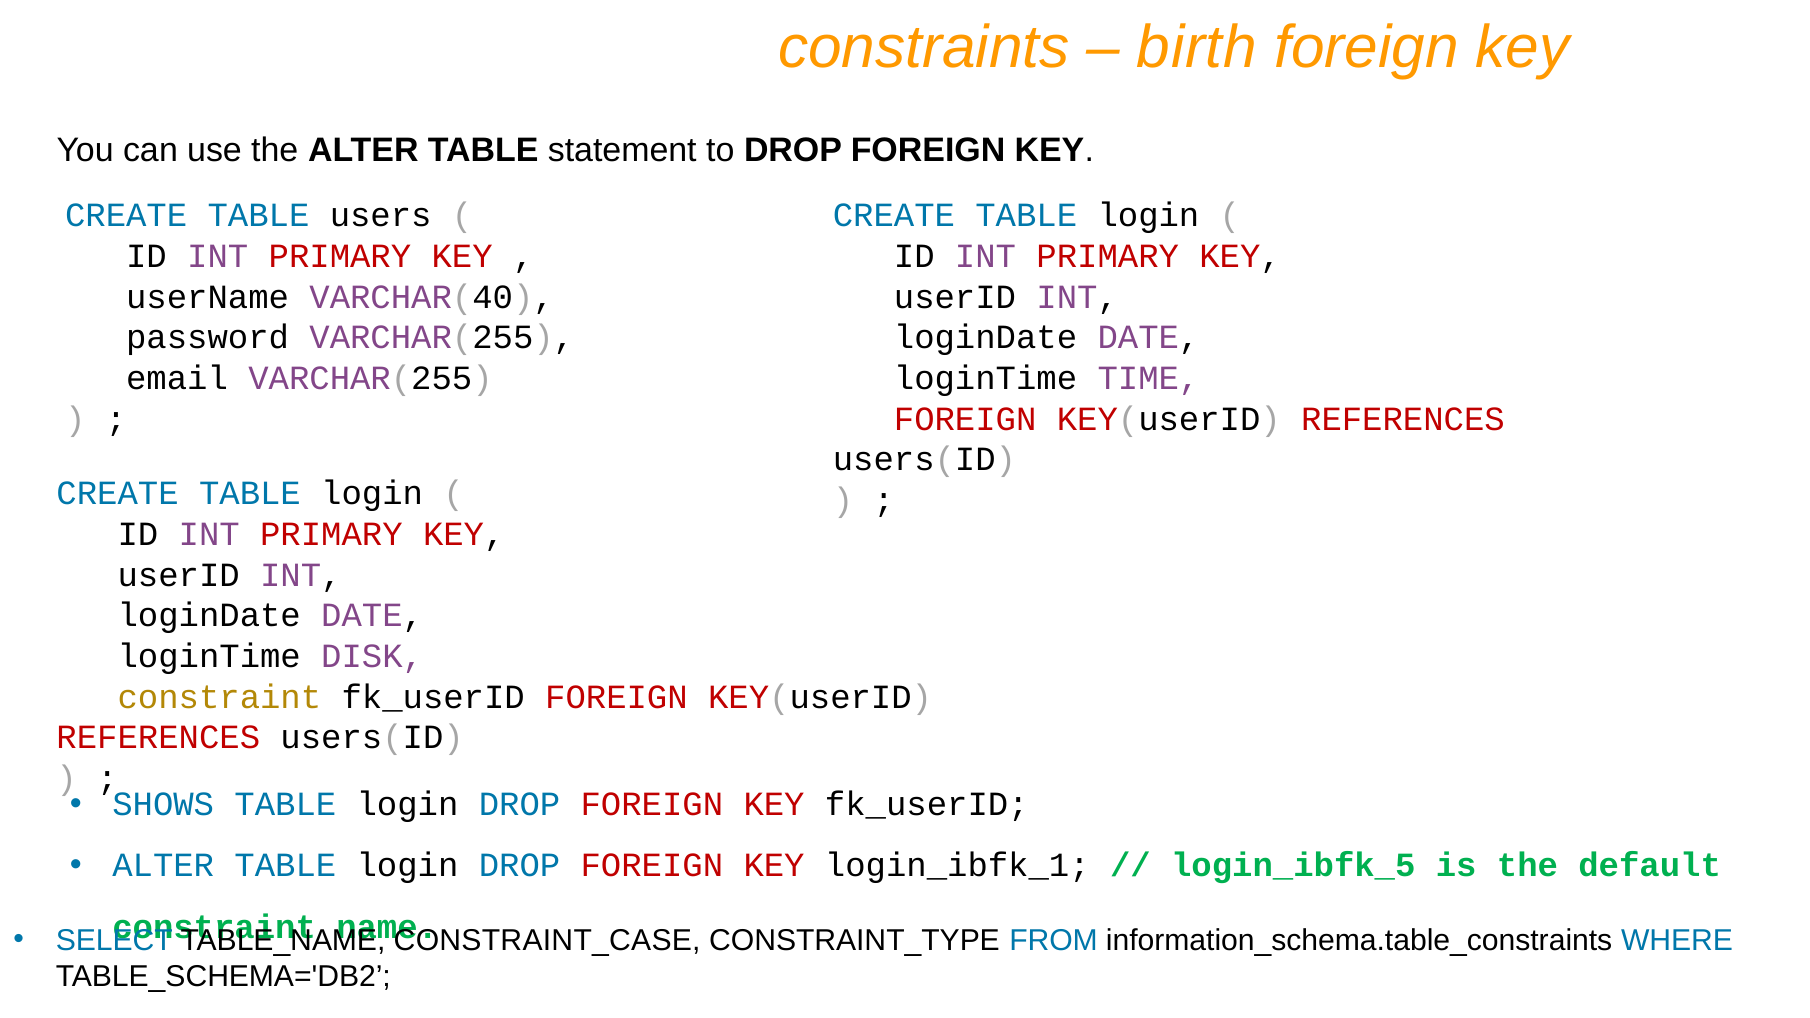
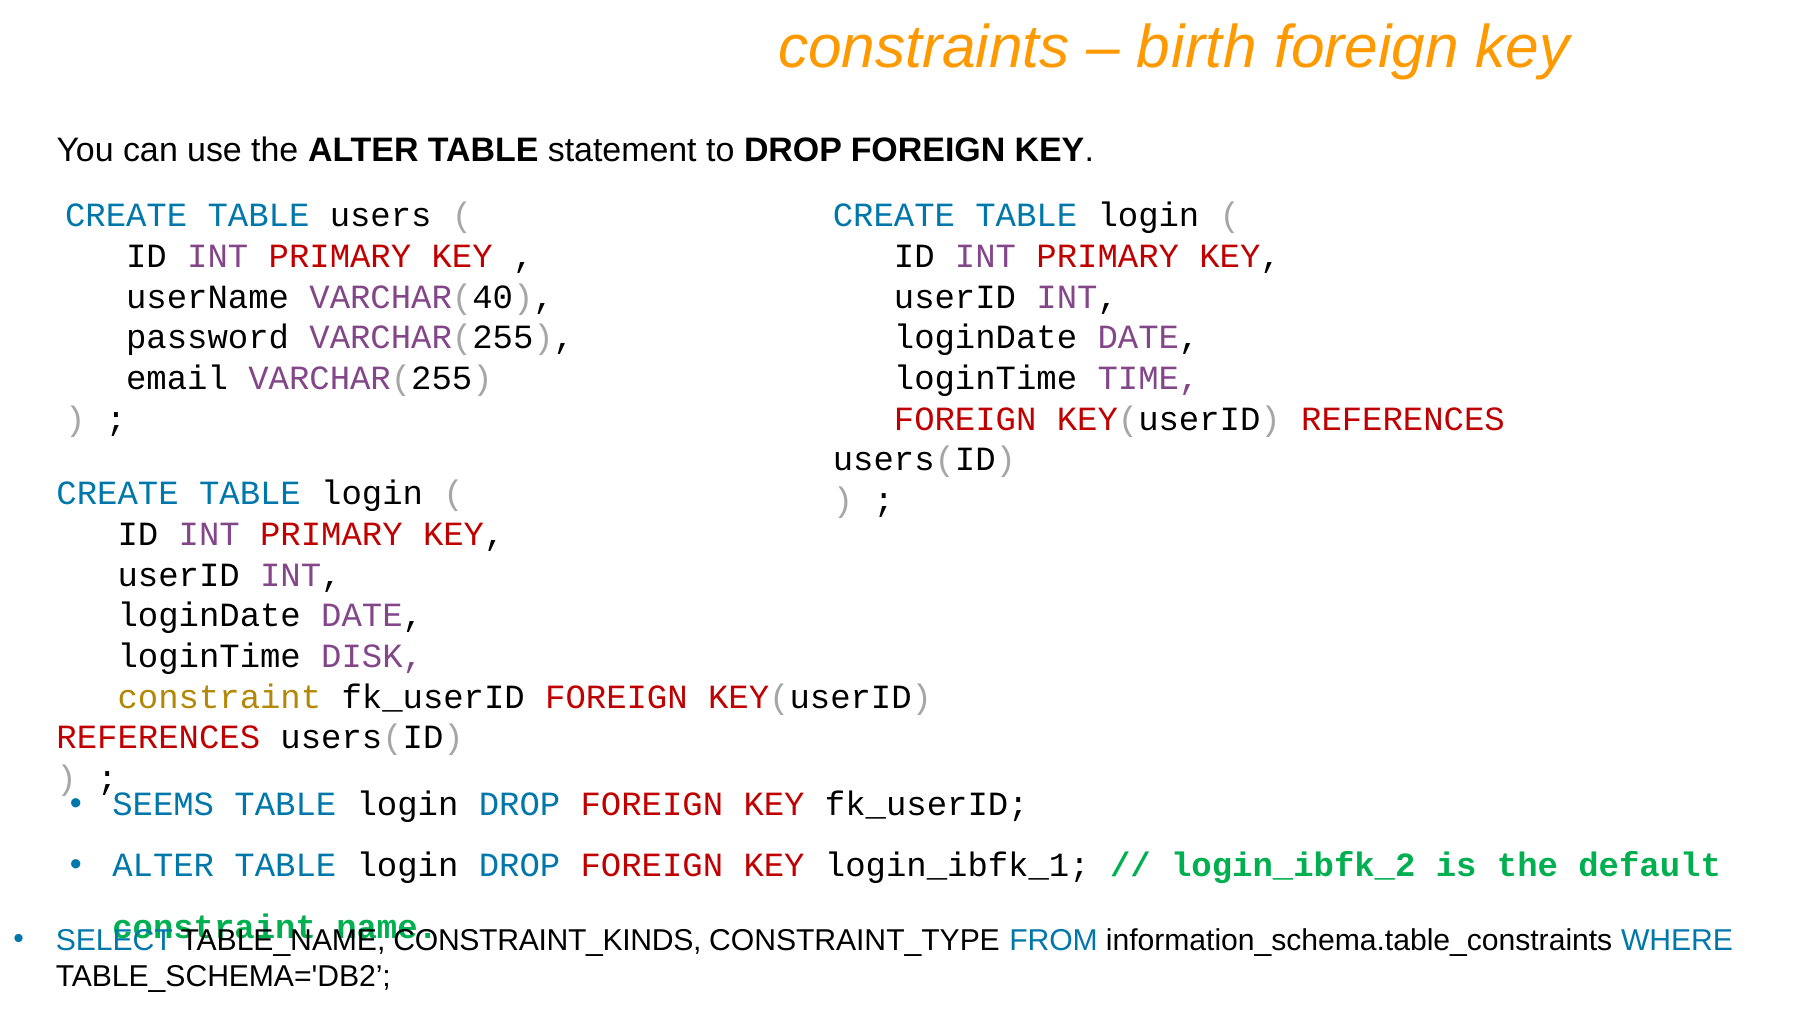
SHOWS: SHOWS -> SEEMS (163, 805)
login_ibfk_5: login_ibfk_5 -> login_ibfk_2 (1293, 866)
CONSTRAINT_CASE: CONSTRAINT_CASE -> CONSTRAINT_KINDS (547, 941)
